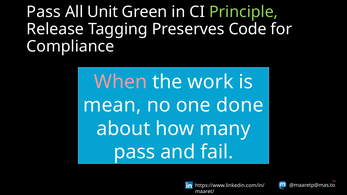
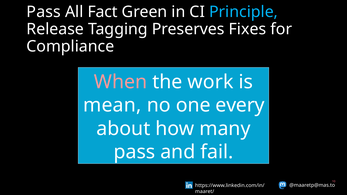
Unit: Unit -> Fact (103, 12)
Principle colour: light green -> light blue (244, 12)
Code: Code -> Fixes (247, 29)
done: done -> every (240, 105)
